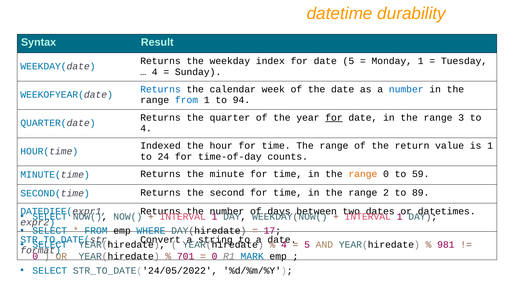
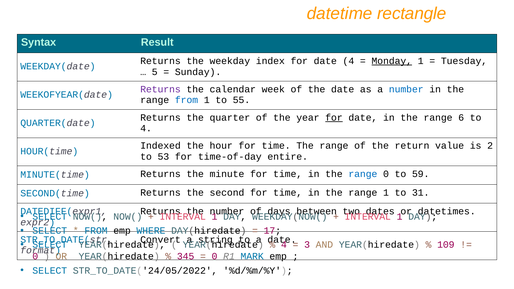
durability: durability -> rectangle (412, 13)
date 5: 5 -> 4 (348, 61)
Monday underline: none -> present (392, 61)
4: 4 -> 5 (155, 72)
Returns colour: blue -> purple (160, 89)
94: 94 -> 55 (241, 100)
3: 3 -> 6 (461, 118)
is 1: 1 -> 2 (490, 146)
24: 24 -> 53 (163, 157)
counts: counts -> entire (288, 157)
range colour: orange -> blue (363, 174)
range 2: 2 -> 1 (386, 193)
89: 89 -> 31 (421, 193)
5: 5 -> 3 (307, 245)
981: 981 -> 109 (446, 245)
701: 701 -> 345 (186, 256)
